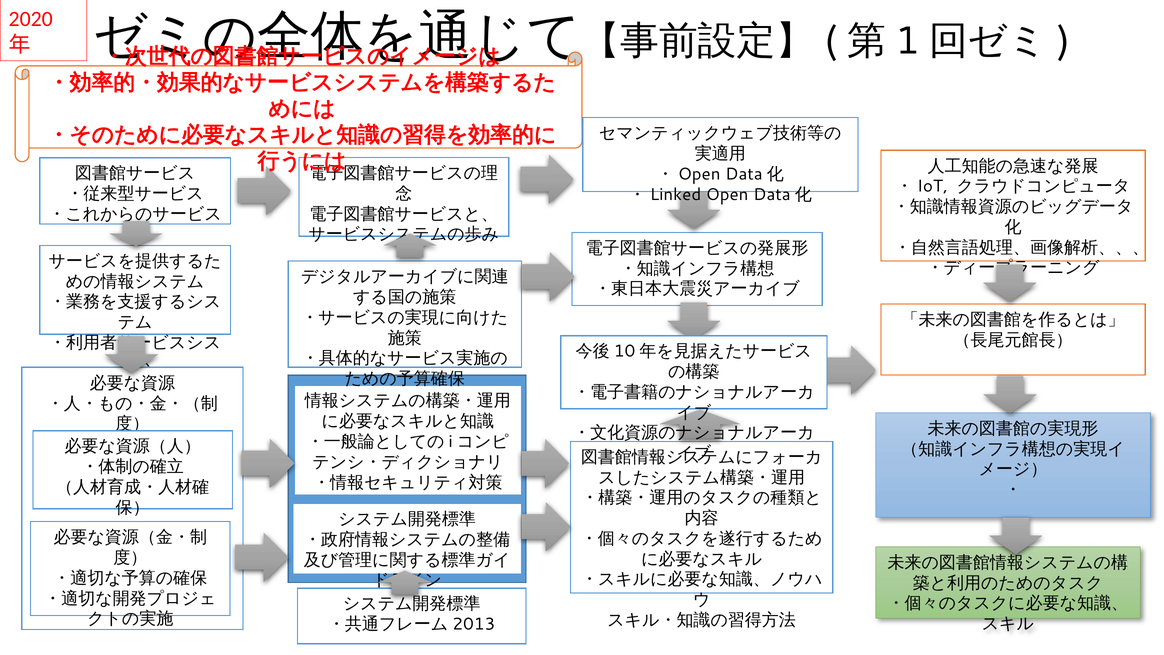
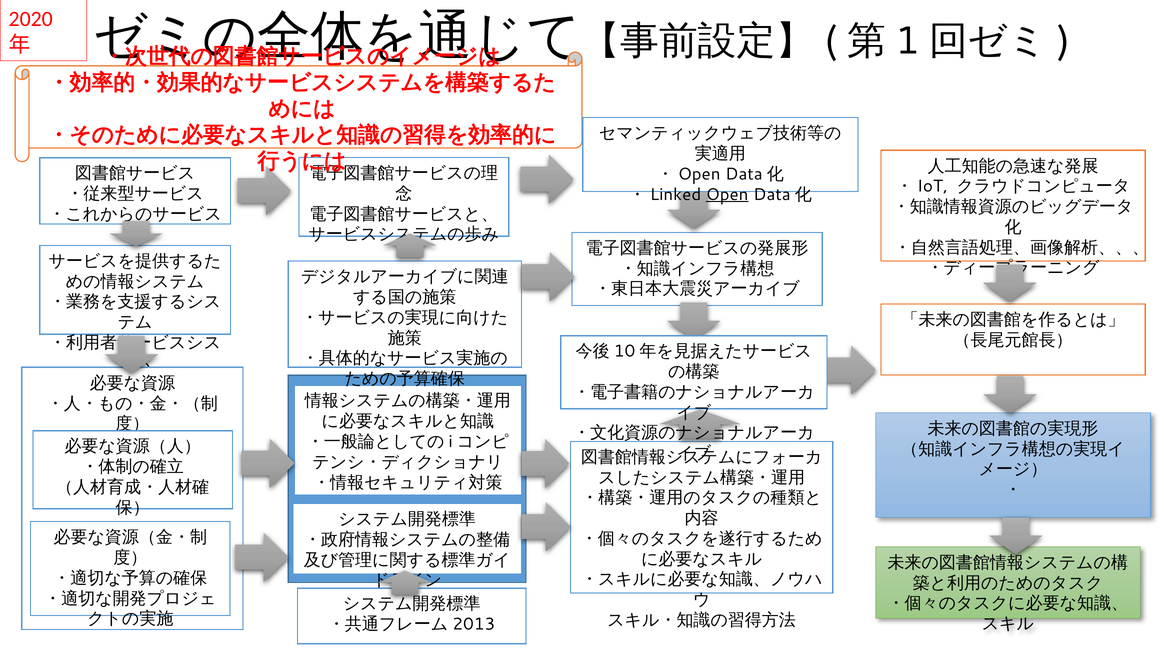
Open underline: none -> present (727, 194)
